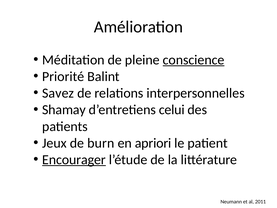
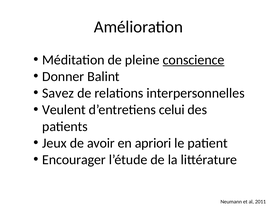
Priorité: Priorité -> Donner (63, 76)
Shamay: Shamay -> Veulent (64, 110)
burn: burn -> avoir (101, 143)
Encourager underline: present -> none (74, 160)
